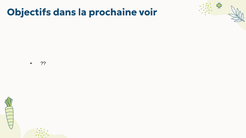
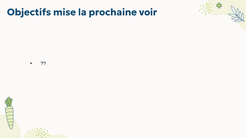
dans: dans -> mise (65, 12)
